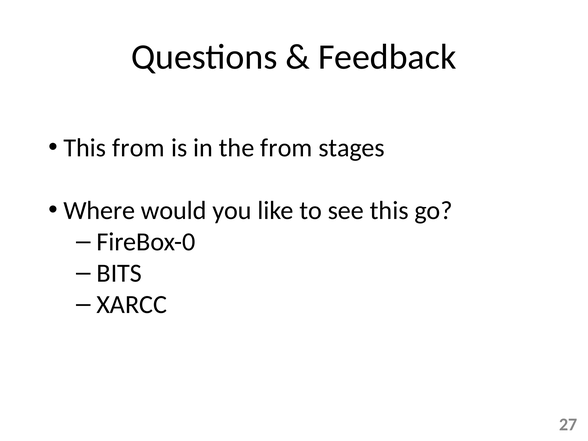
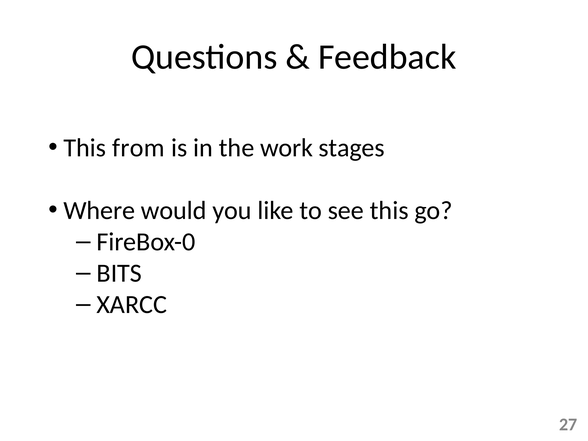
the from: from -> work (287, 148)
